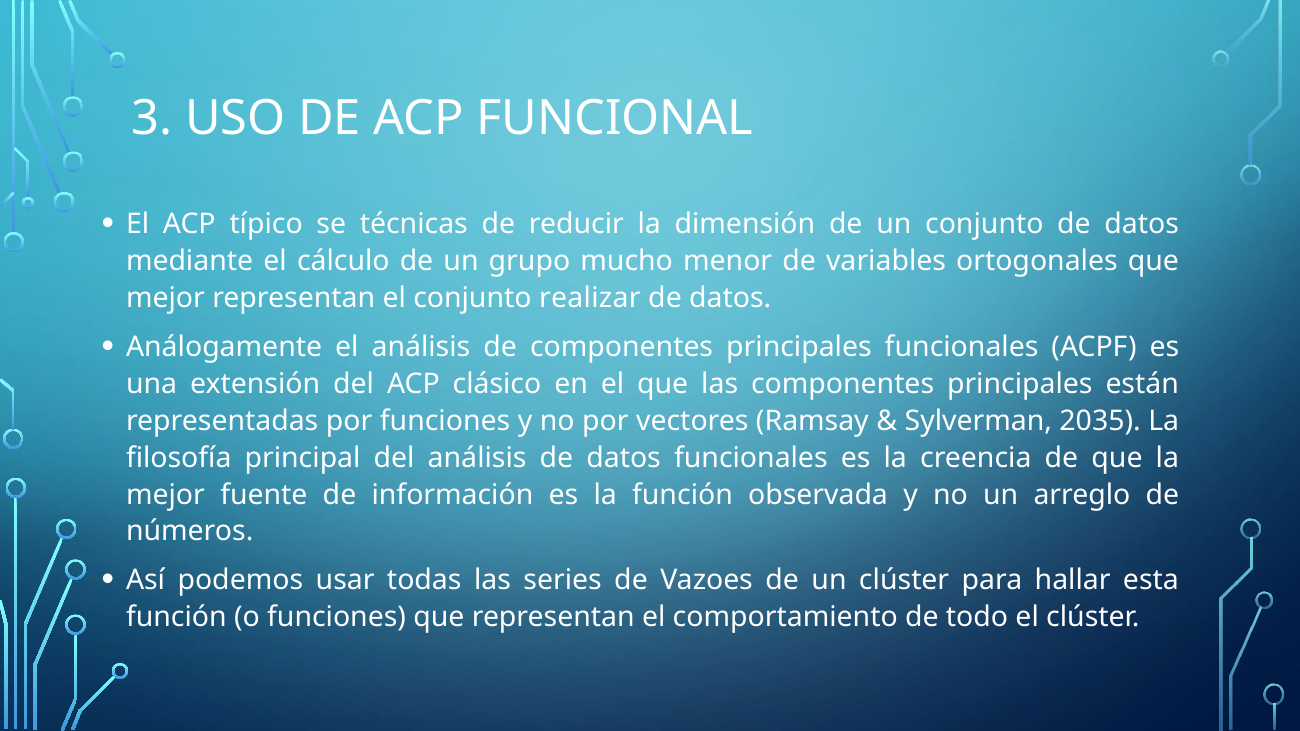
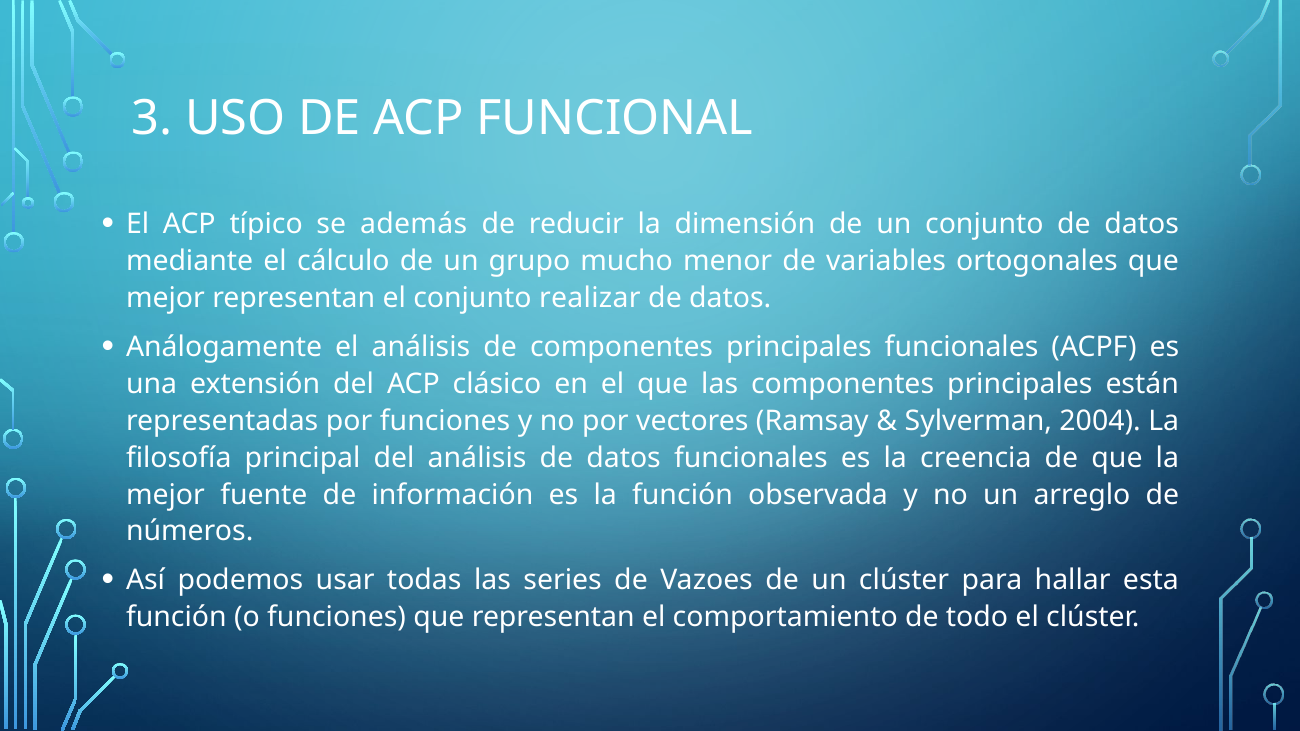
técnicas: técnicas -> además (414, 225)
2035: 2035 -> 2004 (1100, 421)
